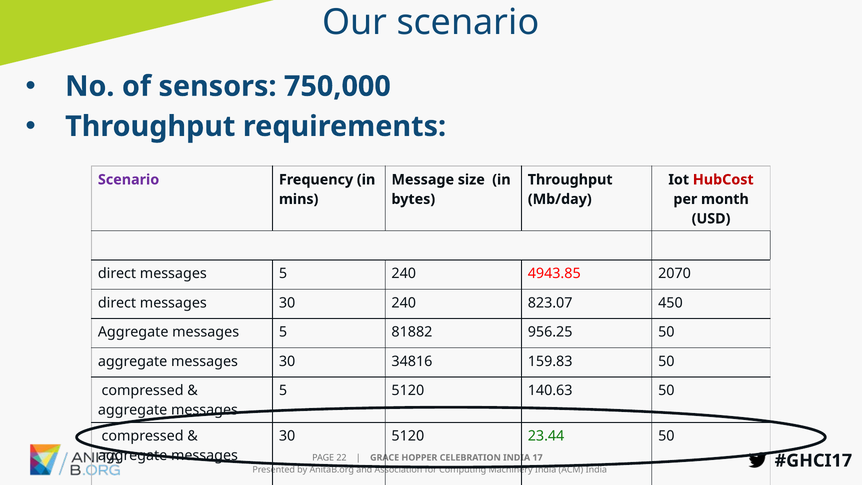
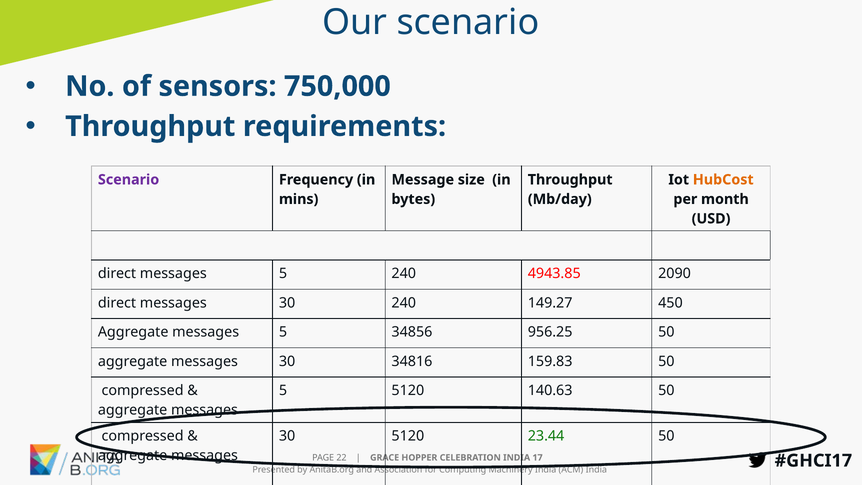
HubCost colour: red -> orange (723, 180)
2070: 2070 -> 2090 (675, 274)
823.07: 823.07 -> 149.27 (550, 303)
81882: 81882 -> 34856 (412, 332)
